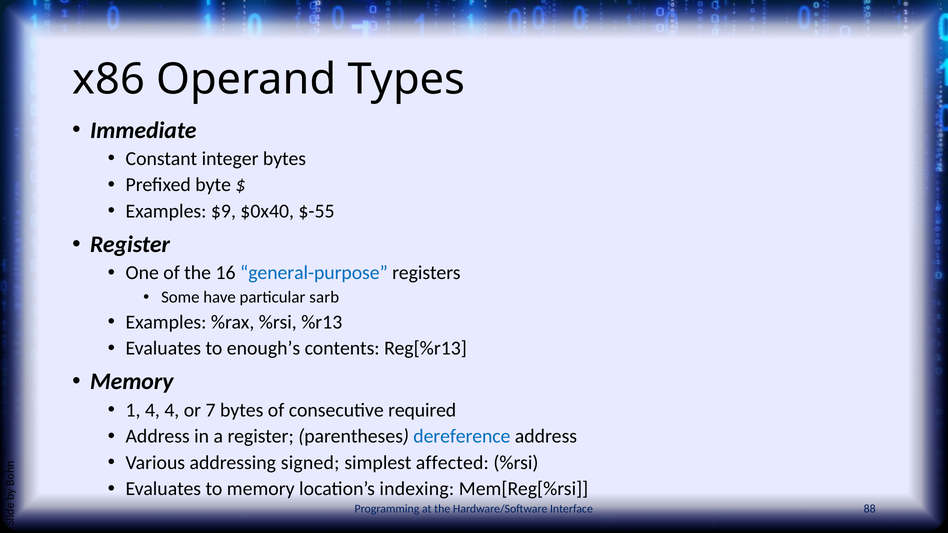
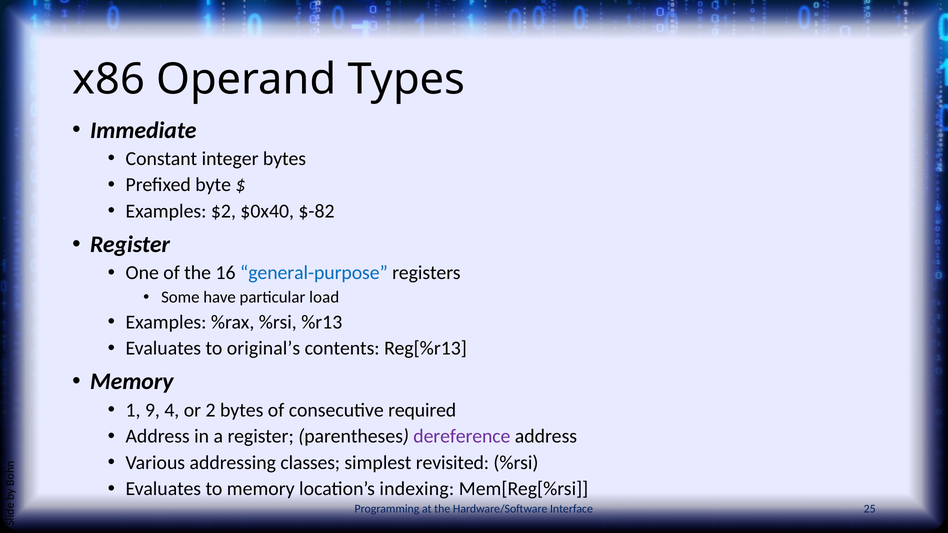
$9: $9 -> $2 (223, 211)
$-55: $-55 -> $-82 (317, 211)
sarb: sarb -> load (324, 298)
enough’s: enough’s -> original’s (264, 348)
1 4: 4 -> 9 (152, 410)
7: 7 -> 2 (211, 410)
dereference colour: blue -> purple (462, 436)
signed: signed -> classes (310, 463)
affected: affected -> revisited (452, 463)
88: 88 -> 25 (870, 509)
